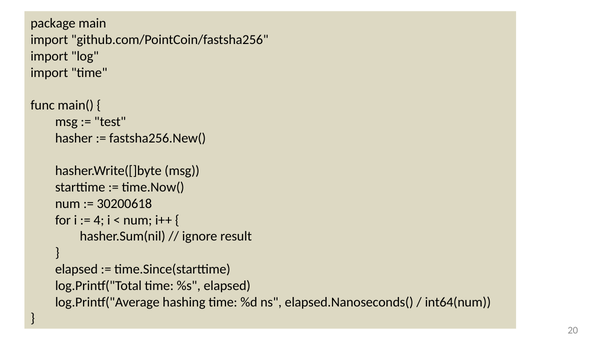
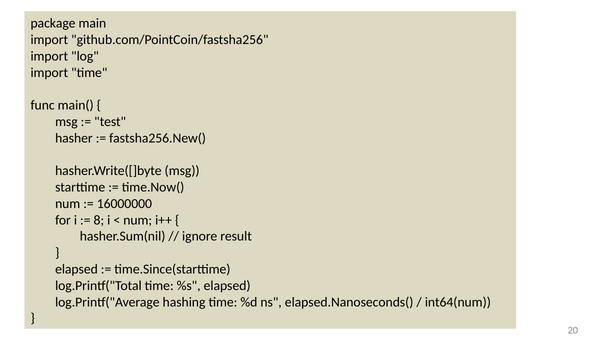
30200618: 30200618 -> 16000000 (124, 204)
4: 4 -> 8 (99, 220)
